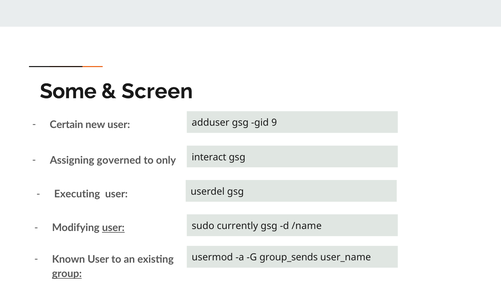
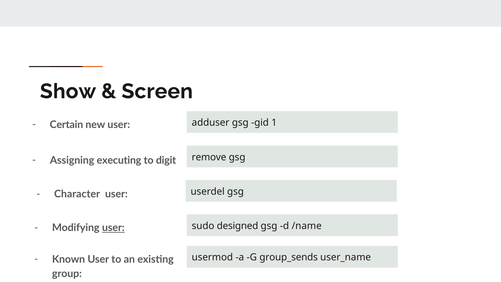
Some: Some -> Show (68, 91)
9: 9 -> 1 (274, 123)
interact: interact -> remove (209, 157)
governed: governed -> executing (119, 160)
only: only -> digit (166, 160)
Executing: Executing -> Character (77, 194)
currently: currently -> designed (238, 226)
group underline: present -> none (67, 274)
